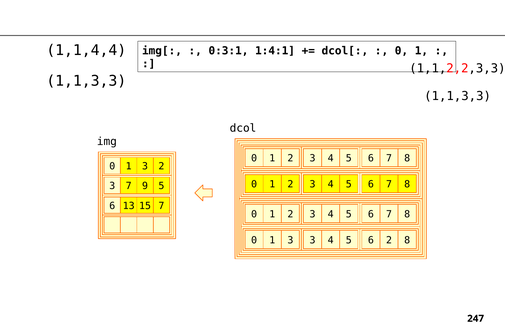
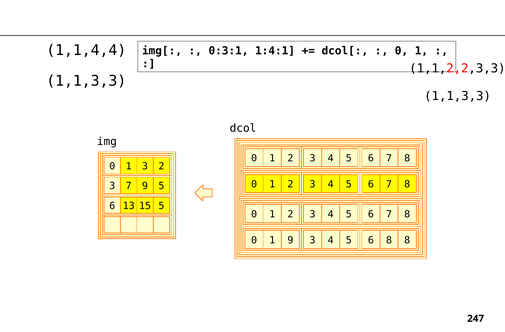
15 7: 7 -> 5 (161, 206)
3: 3 -> 9 (290, 240)
6 2: 2 -> 8 (389, 240)
